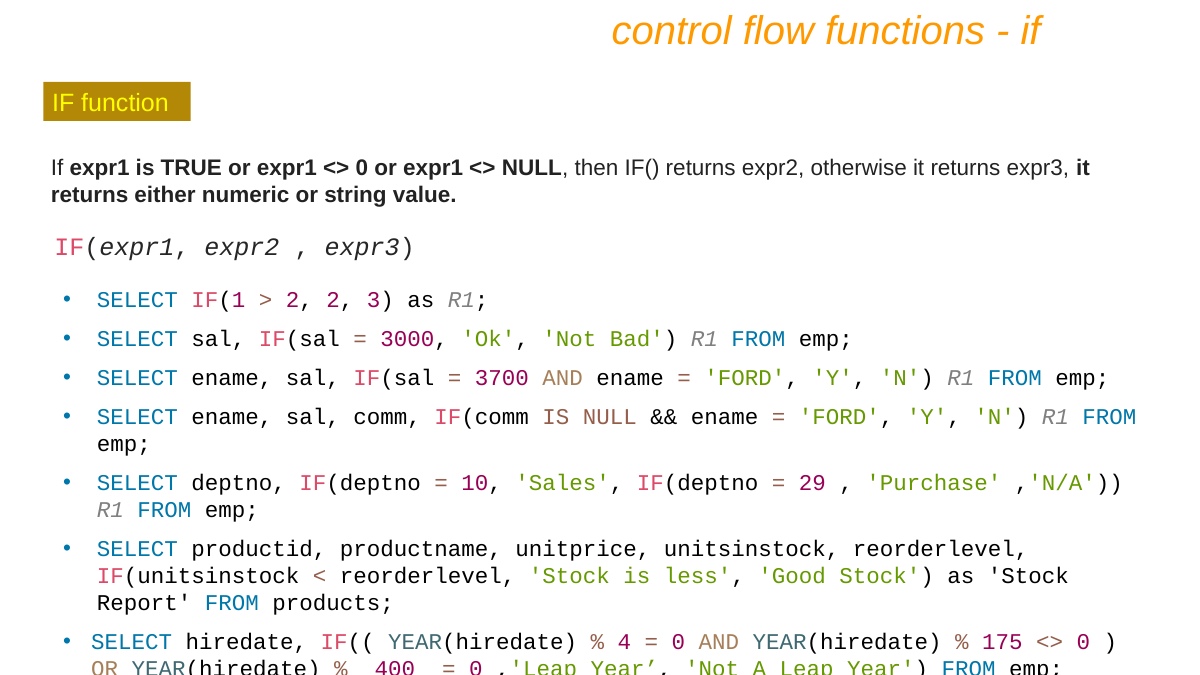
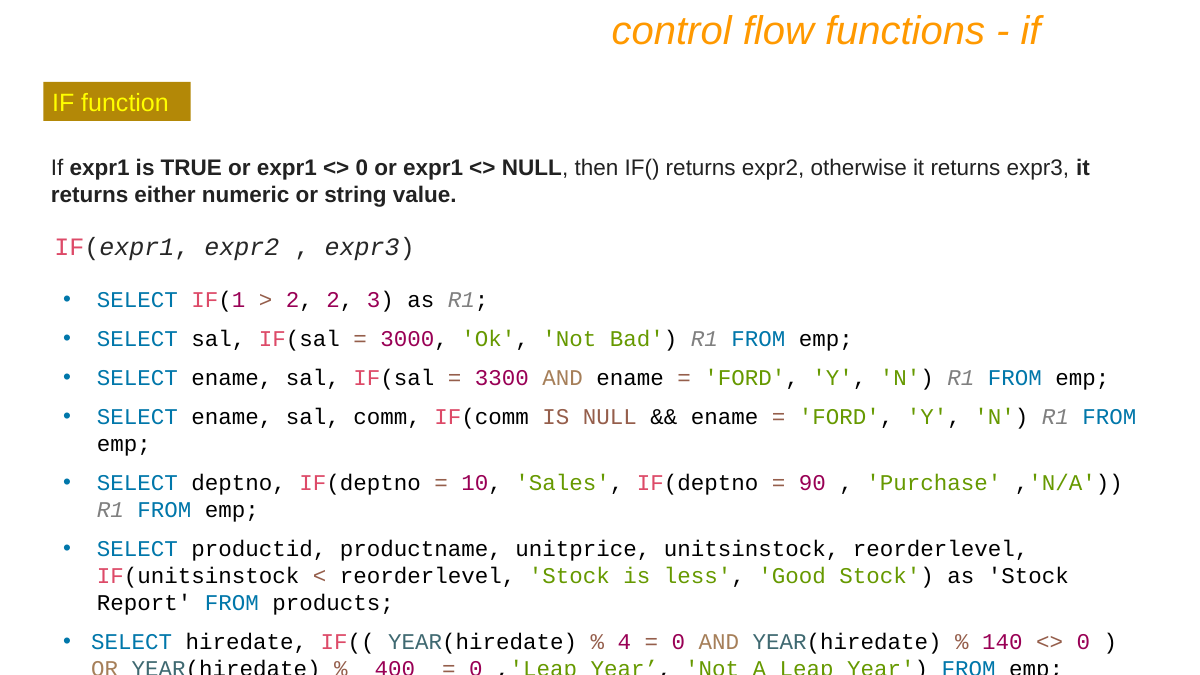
3700: 3700 -> 3300 (502, 378)
29: 29 -> 90 (812, 483)
175: 175 -> 140 (1002, 642)
